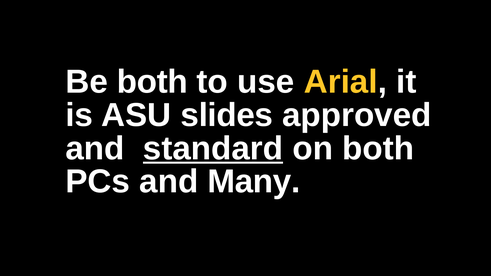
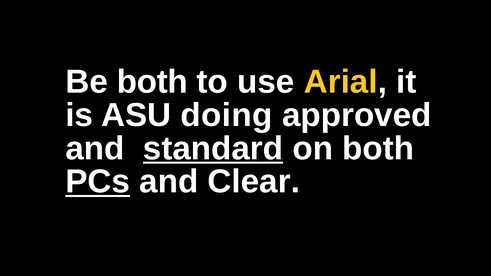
slides: slides -> doing (226, 115)
PCs underline: none -> present (98, 182)
Many: Many -> Clear (254, 182)
